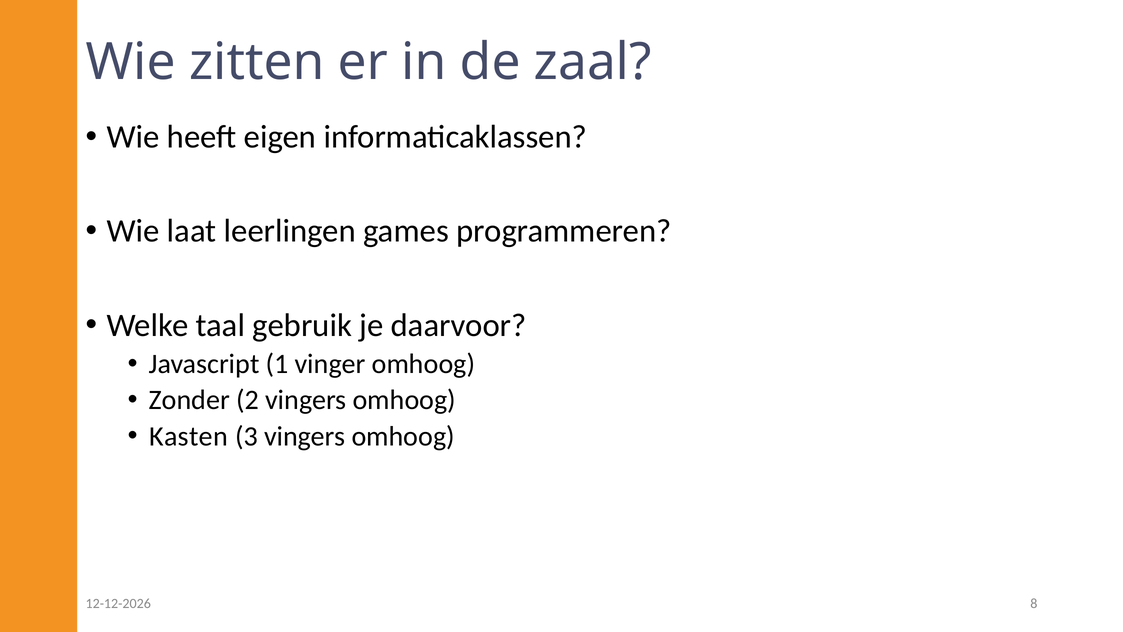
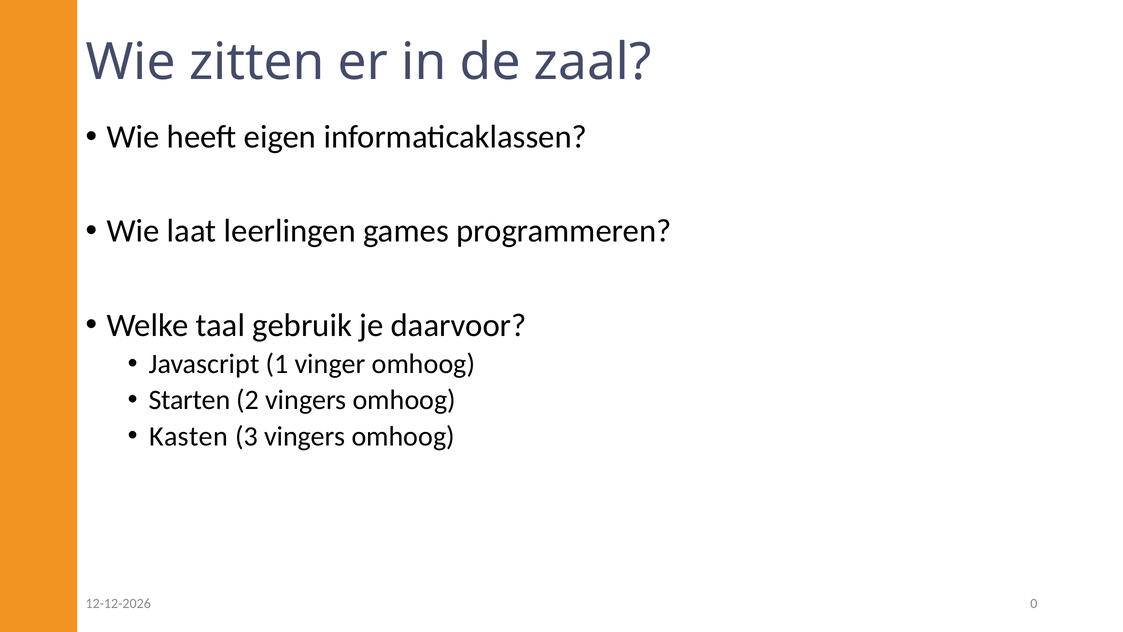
Zonder: Zonder -> Starten (189, 400)
8: 8 -> 0 (1034, 603)
